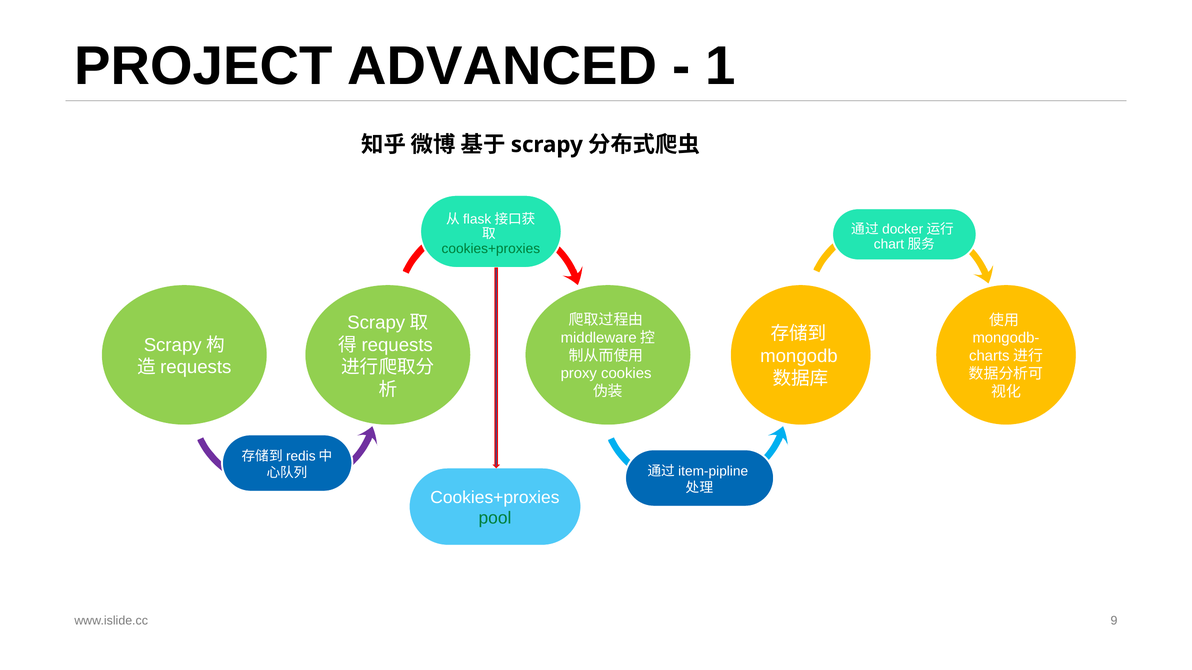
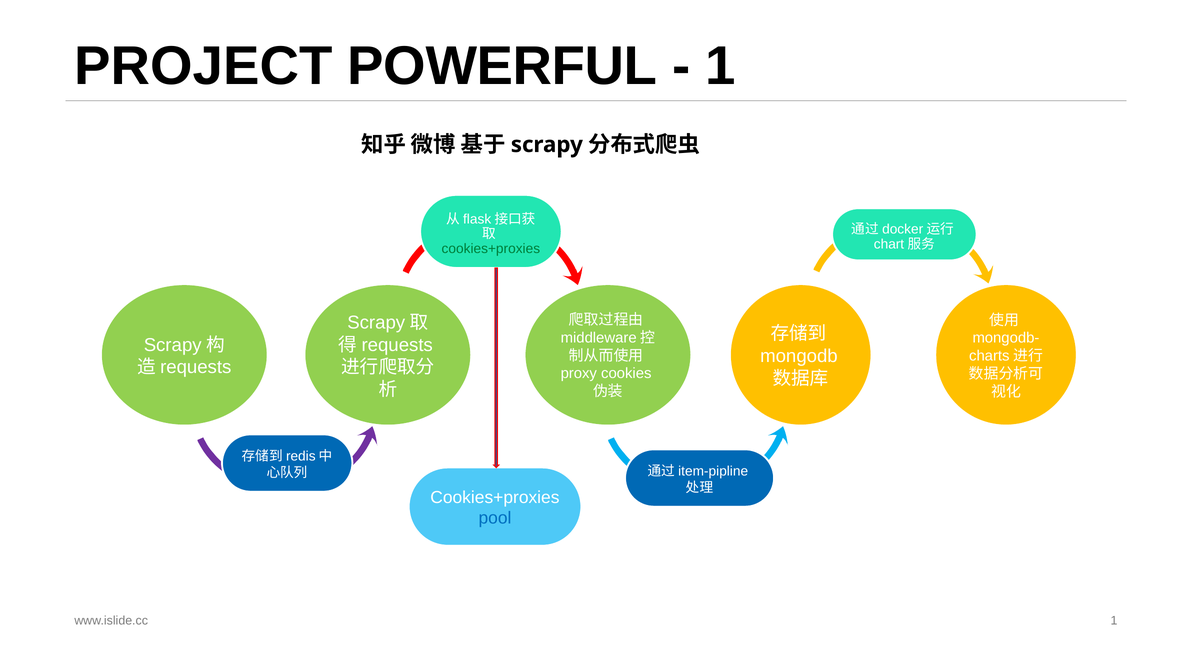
ADVANCED: ADVANCED -> POWERFUL (502, 66)
pool colour: green -> blue (495, 519)
www.islide.cc 9: 9 -> 1 (1114, 621)
